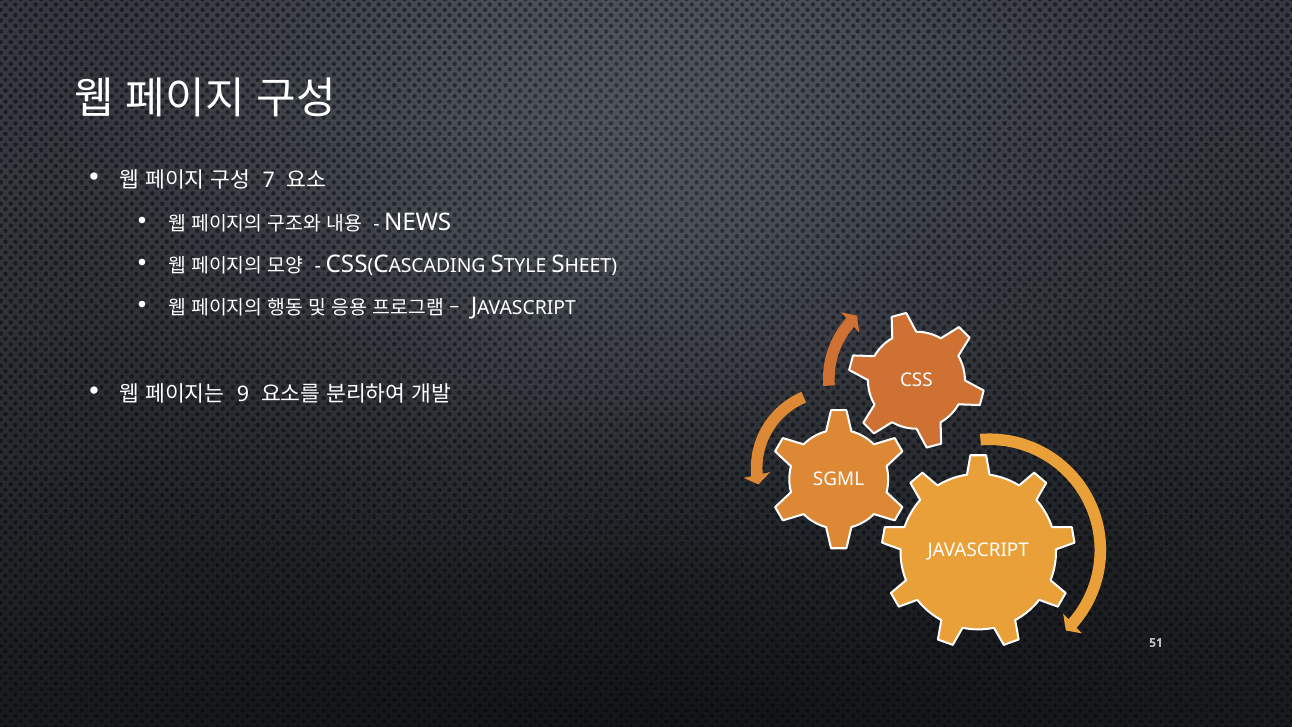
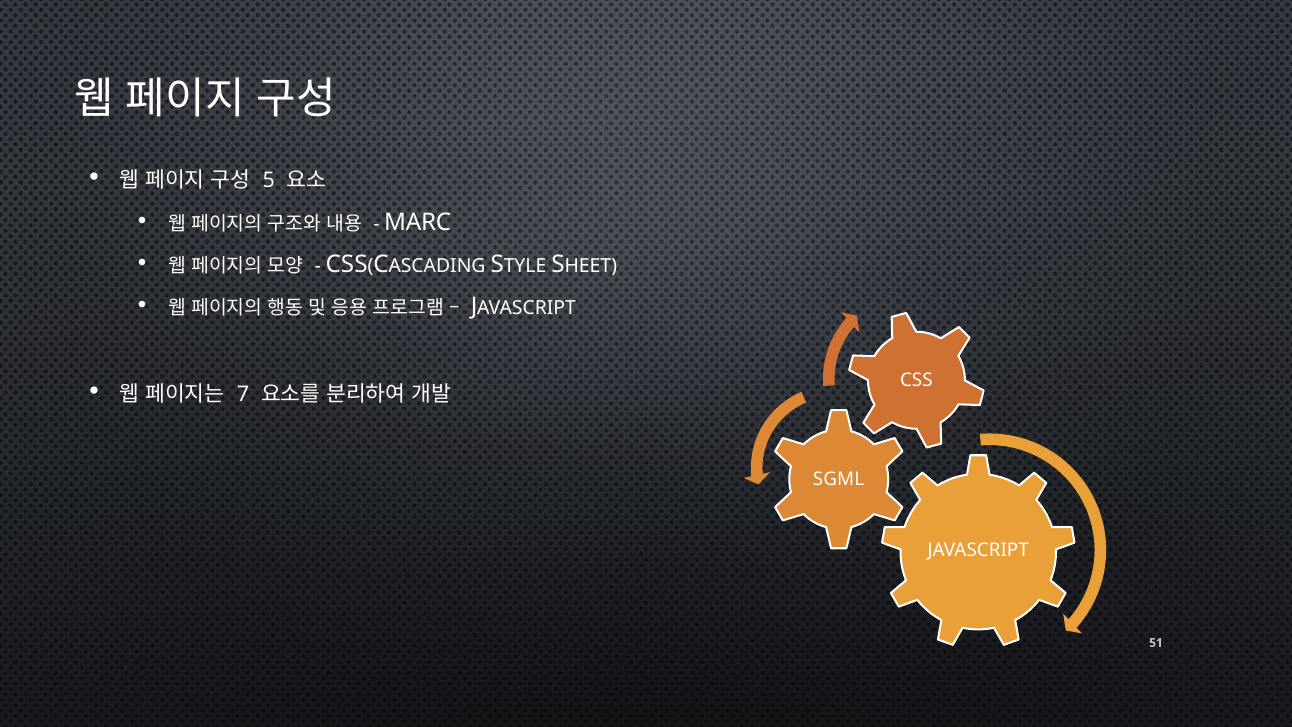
7: 7 -> 5 (269, 180)
NEWS: NEWS -> MARC (418, 222)
9: 9 -> 7 (243, 394)
